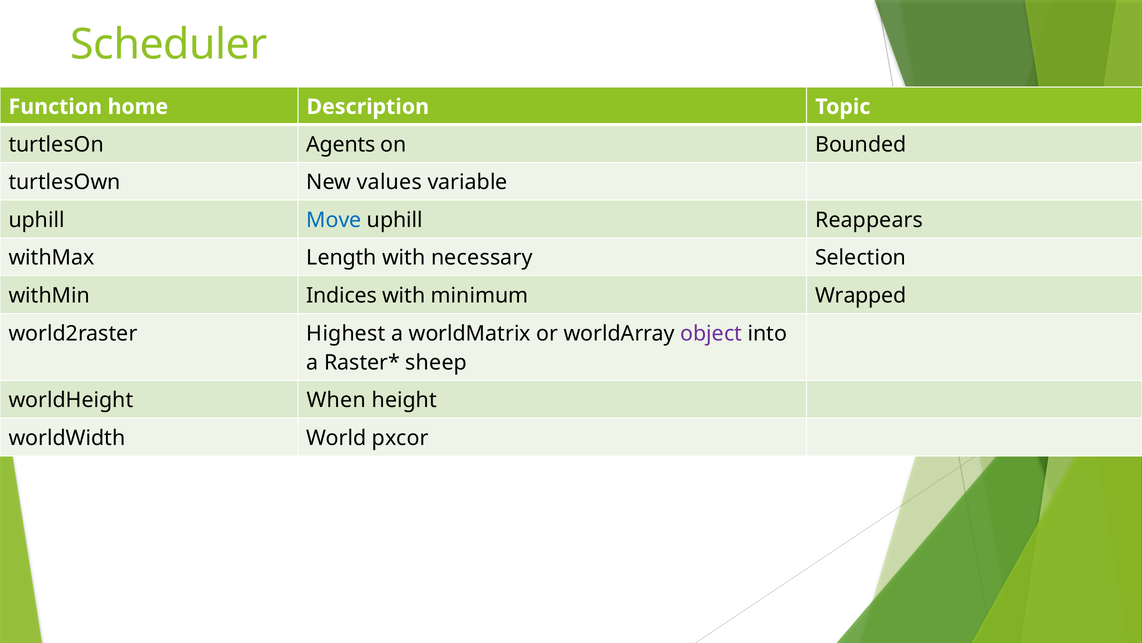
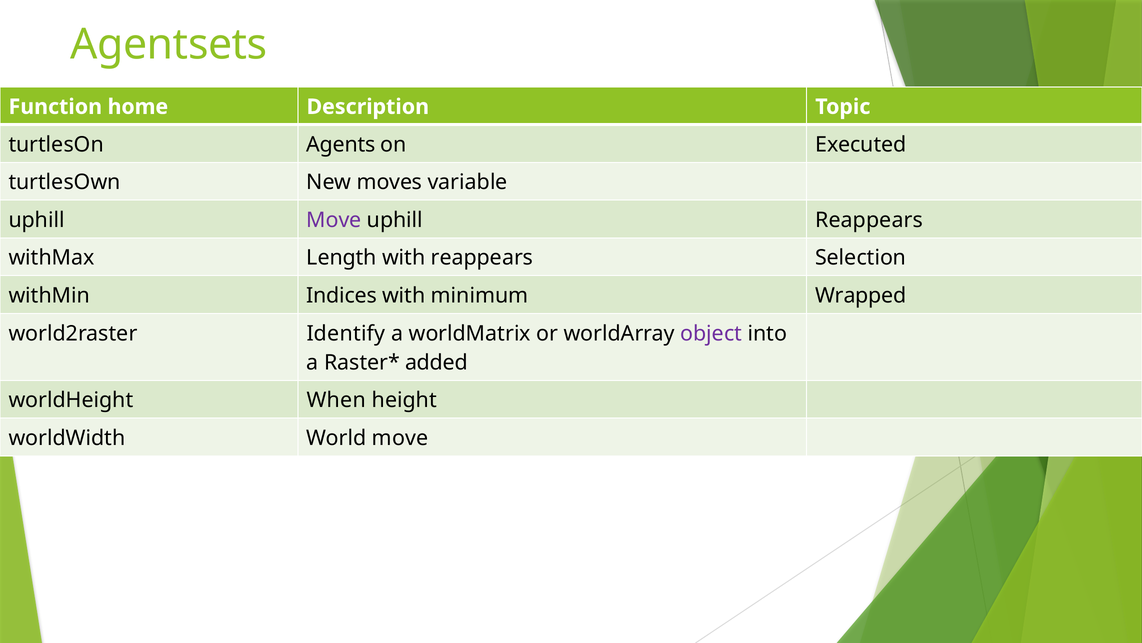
Scheduler: Scheduler -> Agentsets (169, 45)
Bounded: Bounded -> Executed (861, 144)
values: values -> moves (389, 182)
Move colour: blue -> purple (334, 220)
with necessary: necessary -> reappears (482, 258)
Highest: Highest -> Identify (346, 333)
sheep: sheep -> added (436, 362)
World pxcor: pxcor -> move (400, 438)
